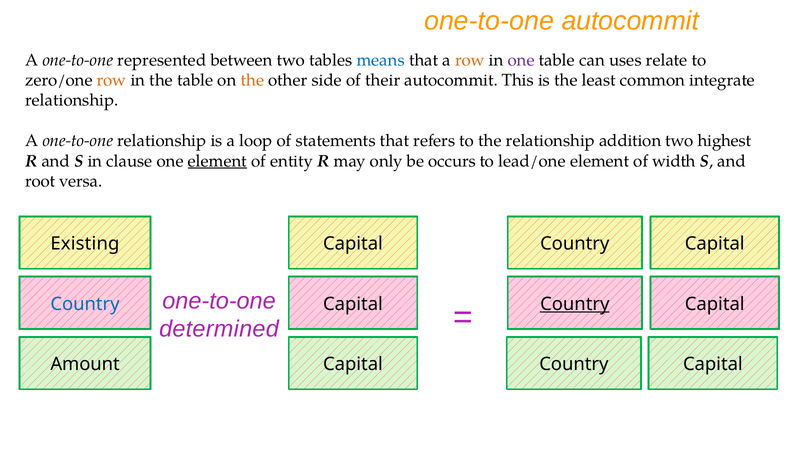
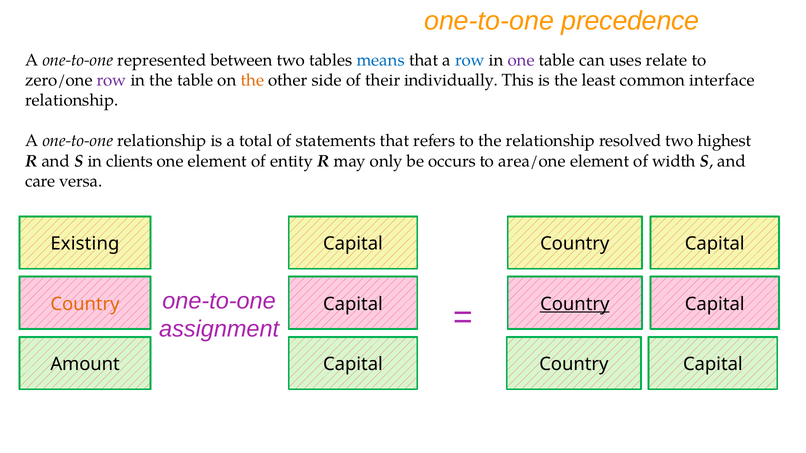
one-to-one autocommit: autocommit -> precedence (630, 21)
row colour: orange -> blue (470, 60)
row colour: orange -> purple (112, 80)
their autocommit: autocommit -> individually (451, 80)
integrate: integrate -> interface (722, 80)
loop: loop -> total (256, 141)
addition: addition -> resolved (630, 141)
clause: clause -> clients (130, 161)
element underline: present -> none (217, 161)
lead/one: lead/one -> area/one (532, 161)
root: root -> care (40, 181)
Country colour: blue -> orange (85, 304)
determined: determined -> assignment (219, 329)
